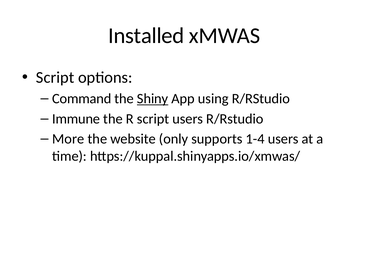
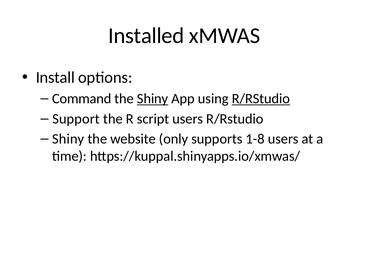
Script: Script -> Install (55, 77)
R/RStudio underline: none -> present (261, 99)
Immune: Immune -> Support (76, 119)
More: More -> Shiny (68, 139)
1-4: 1-4 -> 1-8 (255, 139)
